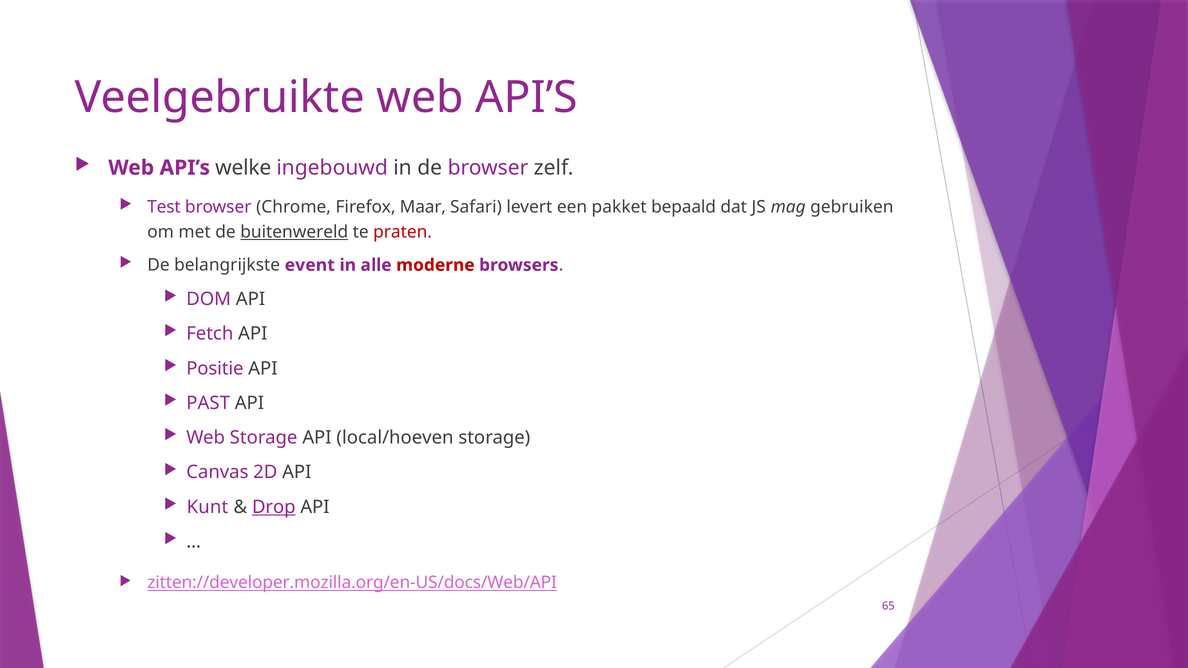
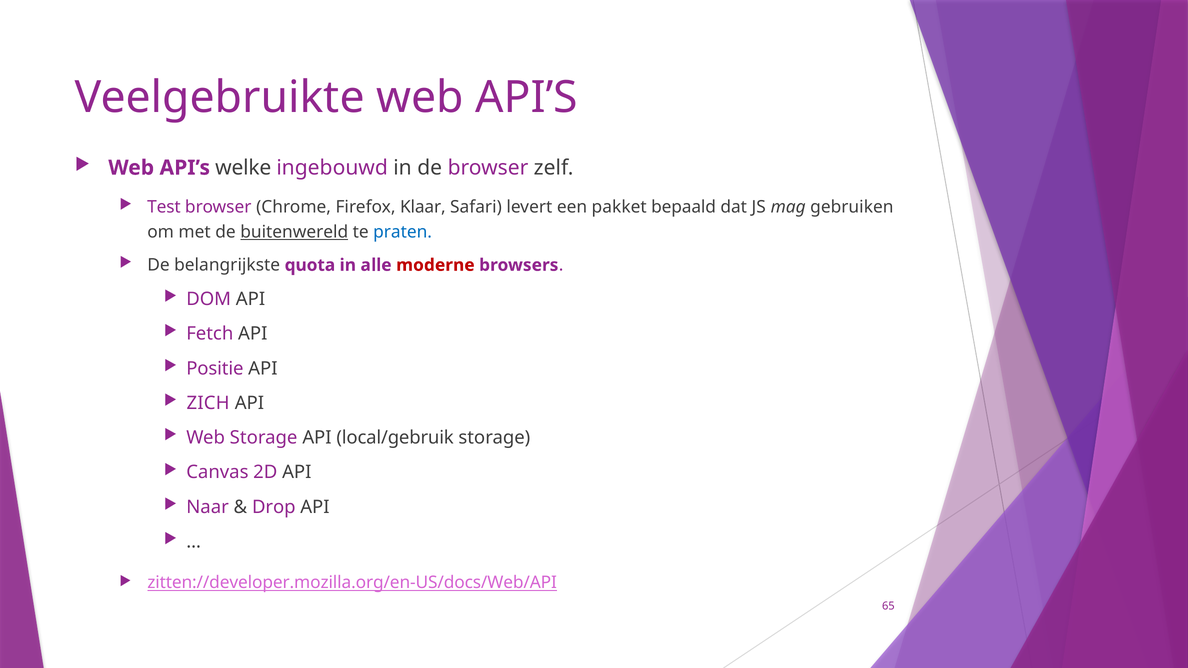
Maar: Maar -> Klaar (423, 207)
praten colour: red -> blue (403, 232)
event: event -> quota (310, 265)
PAST: PAST -> ZICH (208, 403)
local/hoeven: local/hoeven -> local/gebruik (395, 438)
Kunt: Kunt -> Naar (208, 507)
Drop underline: present -> none (274, 507)
